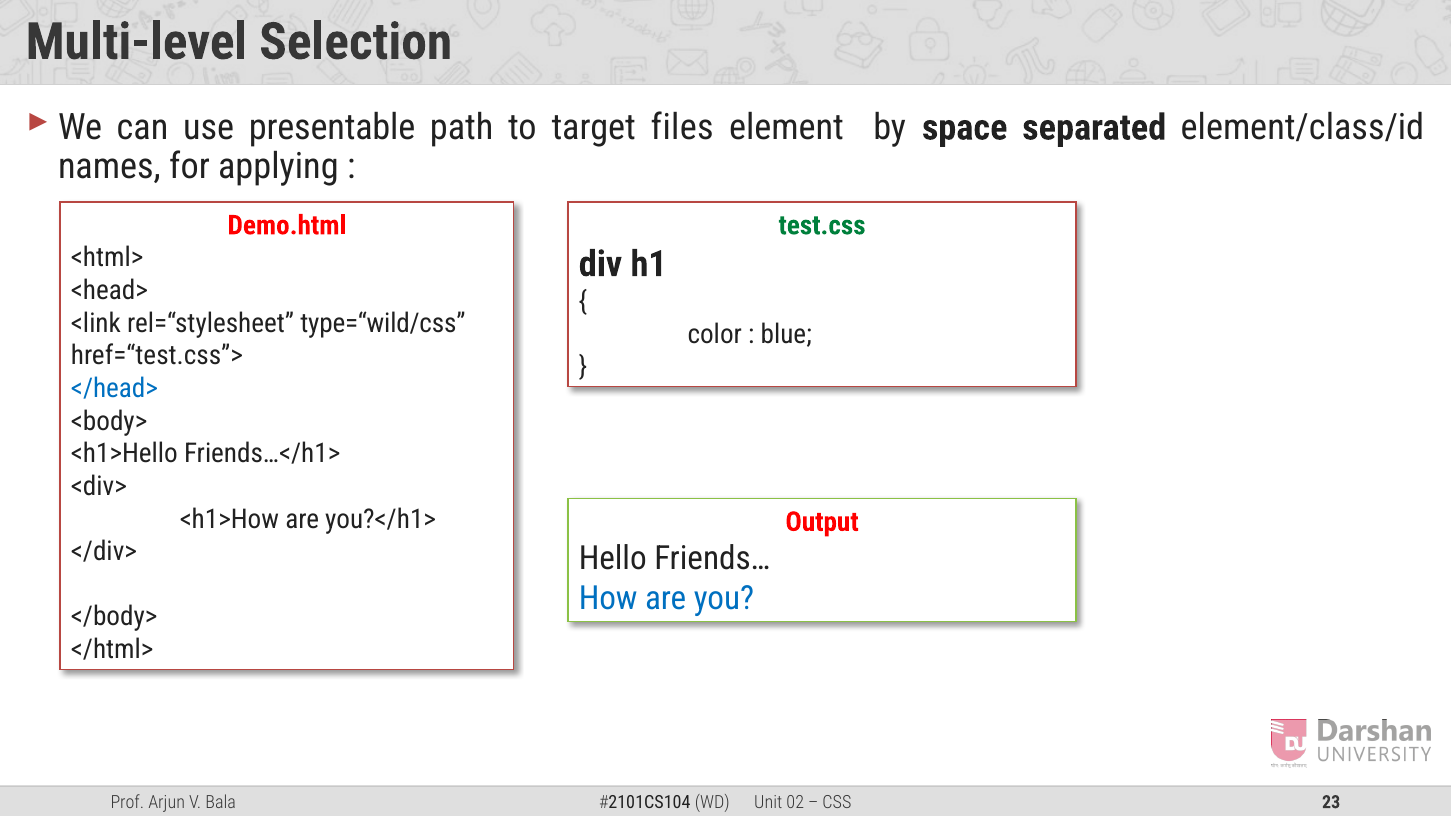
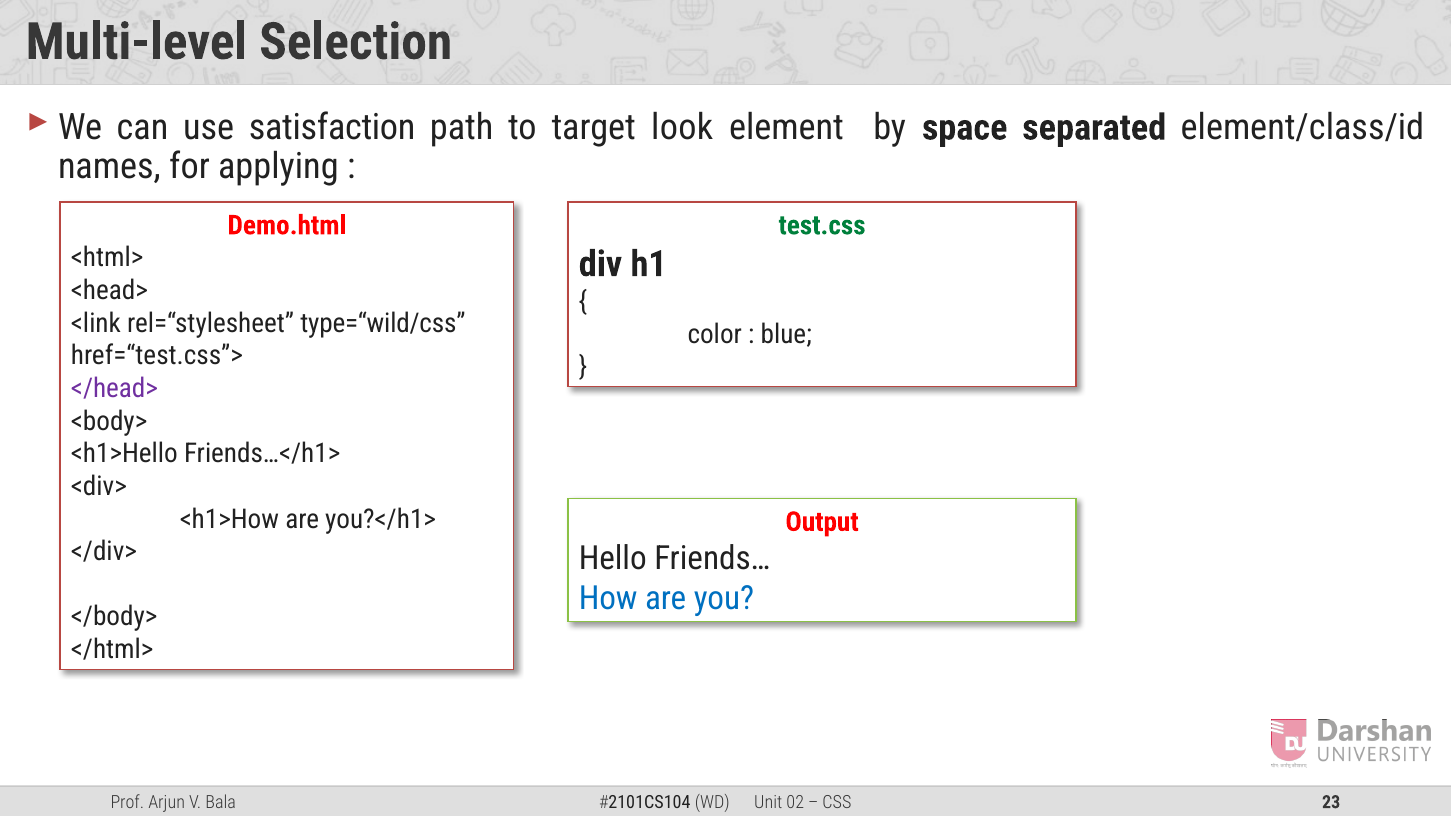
presentable: presentable -> satisfaction (332, 128)
files: files -> look (682, 128)
</head> colour: blue -> purple (114, 389)
